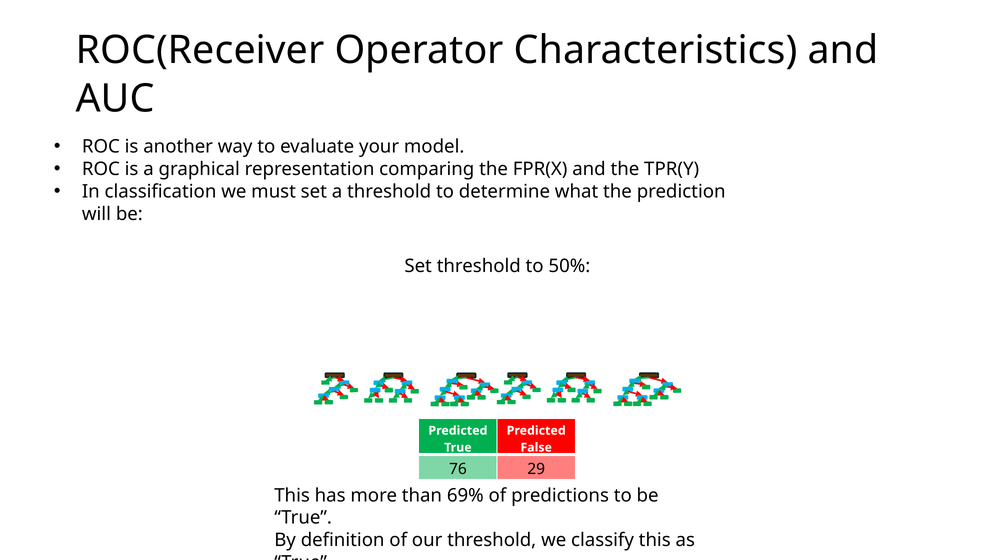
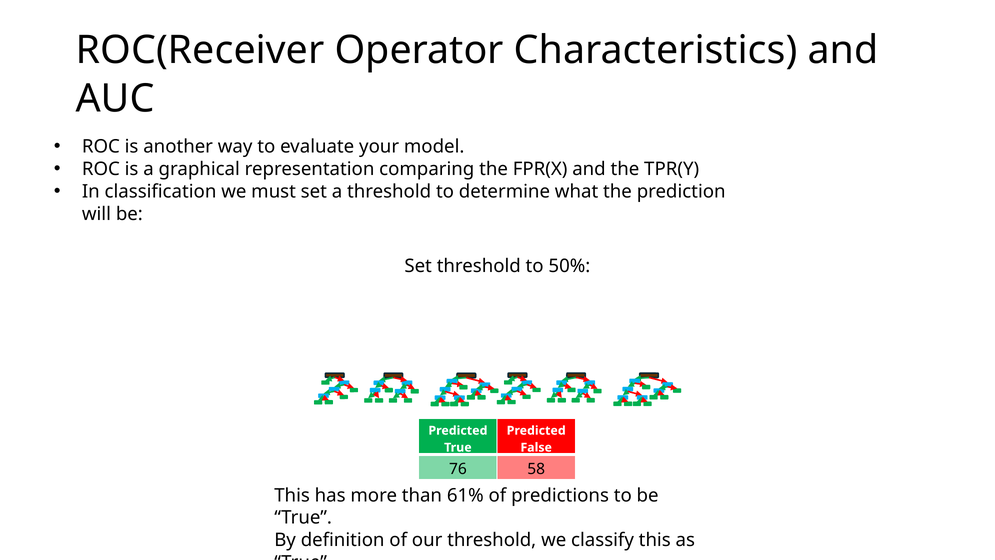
29: 29 -> 58 (536, 469)
69%: 69% -> 61% (465, 495)
